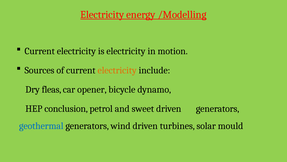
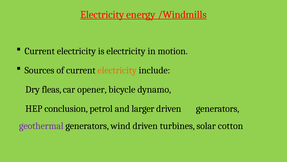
/Modelling: /Modelling -> /Windmills (182, 15)
sweet: sweet -> larger (143, 108)
geothermal colour: blue -> purple (41, 126)
mould: mould -> cotton (231, 126)
